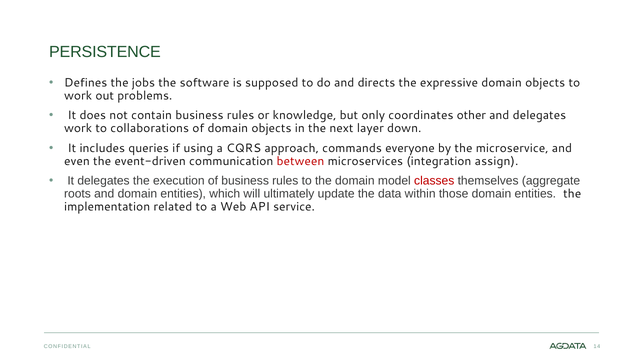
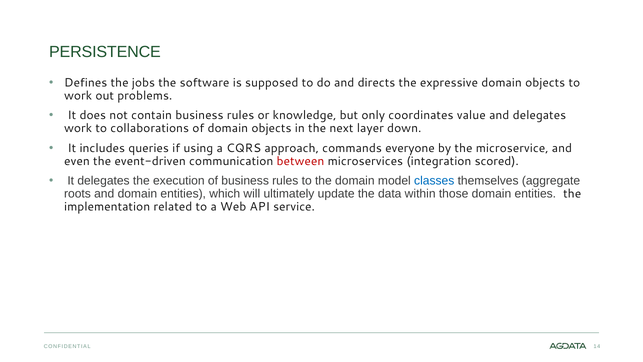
other: other -> value (471, 115)
assign: assign -> scored (497, 161)
classes colour: red -> blue (434, 181)
